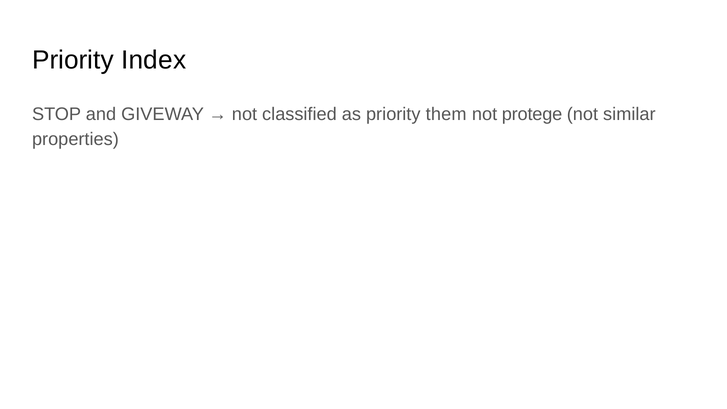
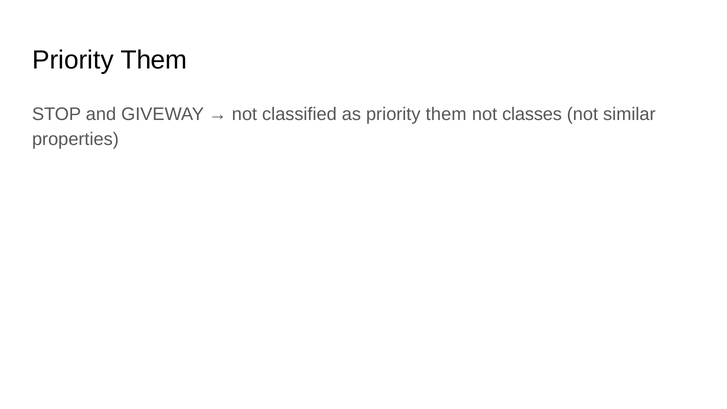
Index: Index -> Them (154, 60)
protege: protege -> classes (532, 114)
